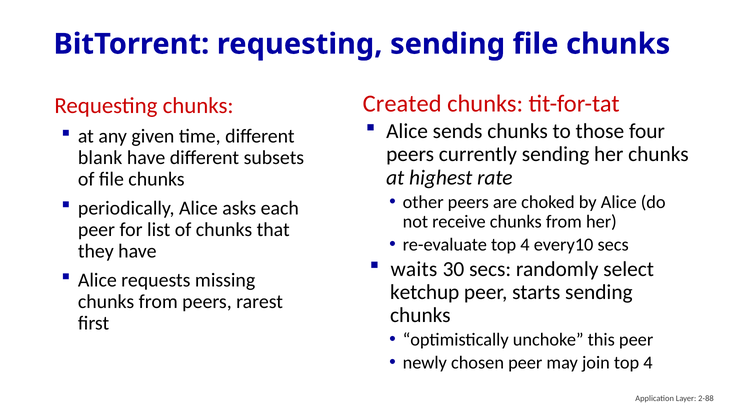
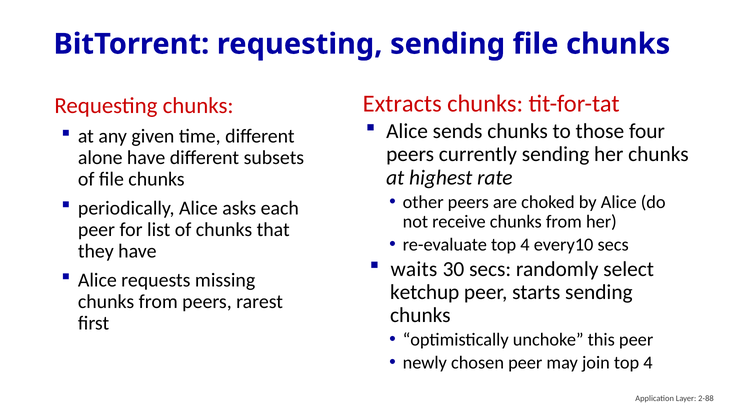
Created: Created -> Extracts (402, 104)
blank: blank -> alone (100, 158)
